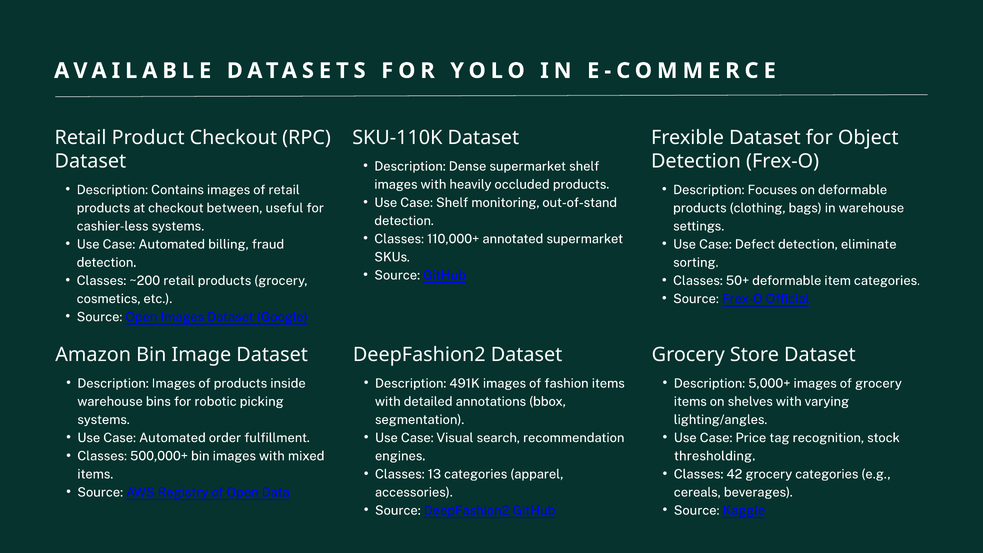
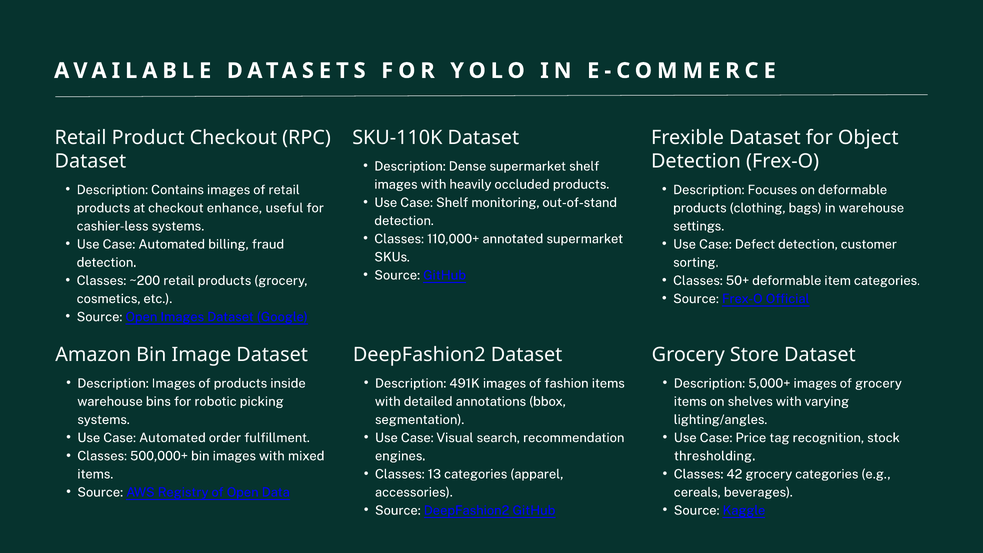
between: between -> enhance (234, 208)
eliminate: eliminate -> customer (869, 244)
